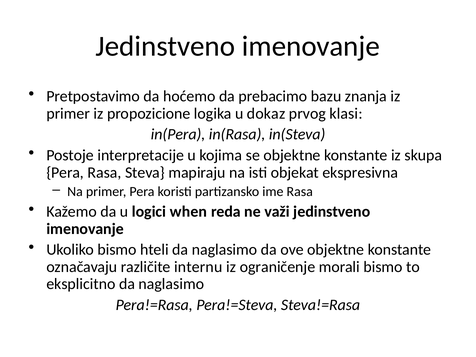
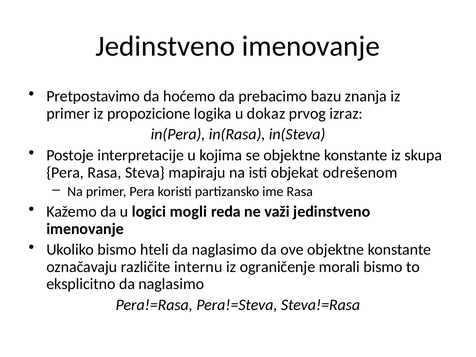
klasi: klasi -> izraz (346, 113)
ekspresivna: ekspresivna -> odrešenom (360, 172)
when: when -> mogli (189, 212)
